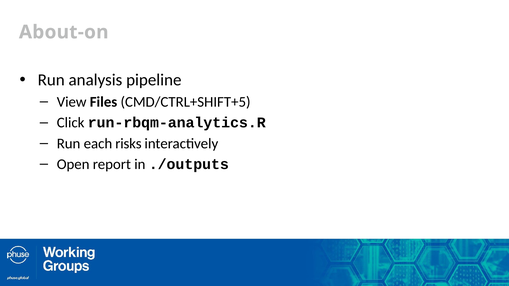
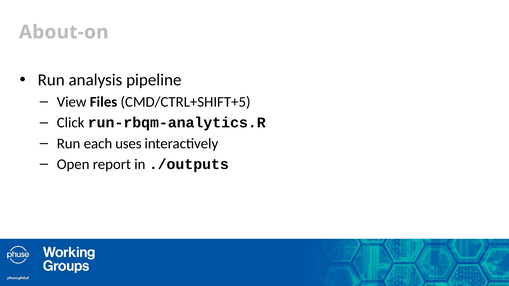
risks: risks -> uses (128, 144)
